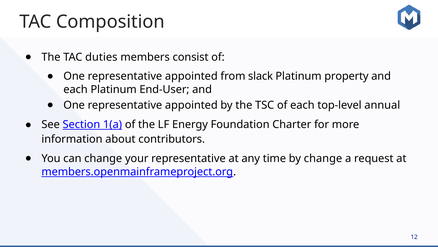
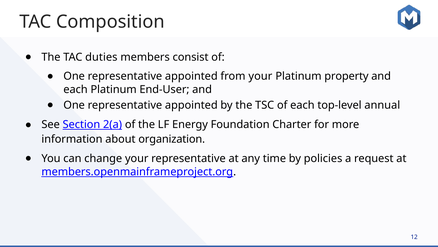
from slack: slack -> your (260, 76)
1(a: 1(a -> 2(a (113, 124)
contributors: contributors -> organization (172, 139)
by change: change -> policies (323, 158)
